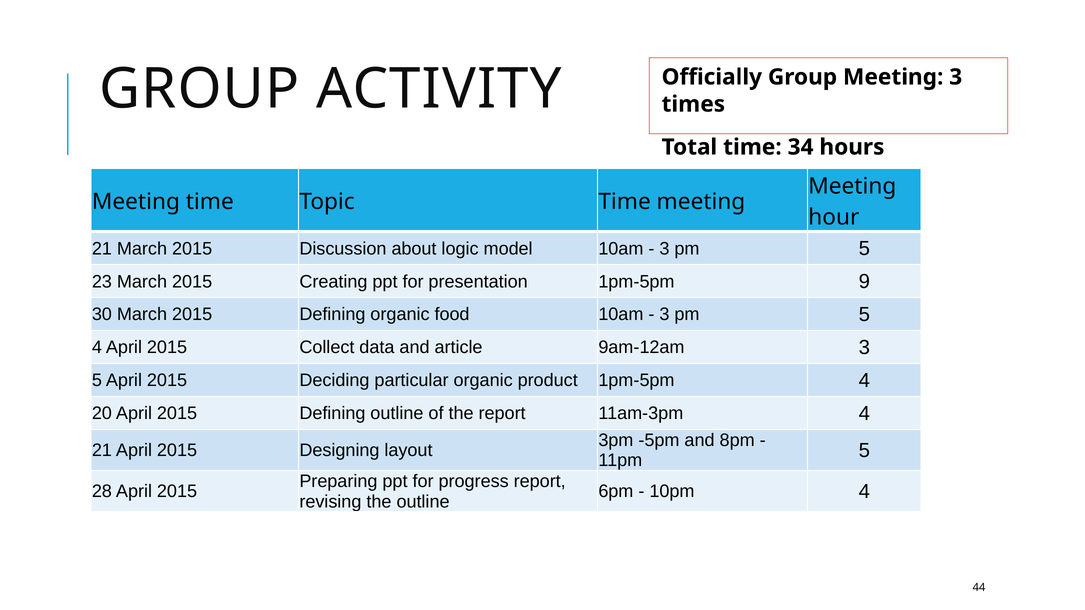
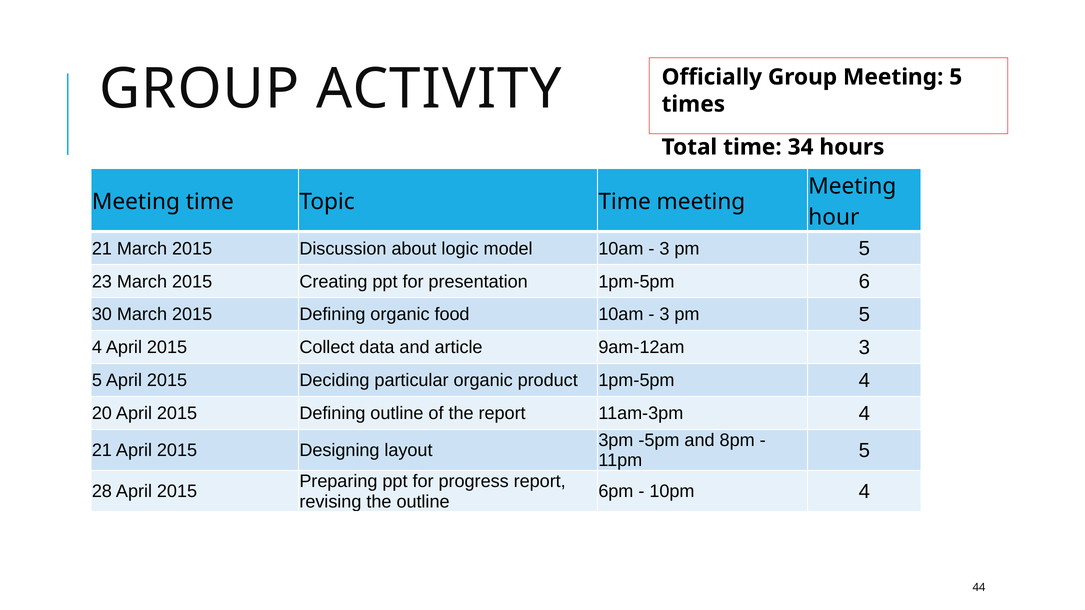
Meeting 3: 3 -> 5 (956, 77)
9: 9 -> 6 (864, 282)
